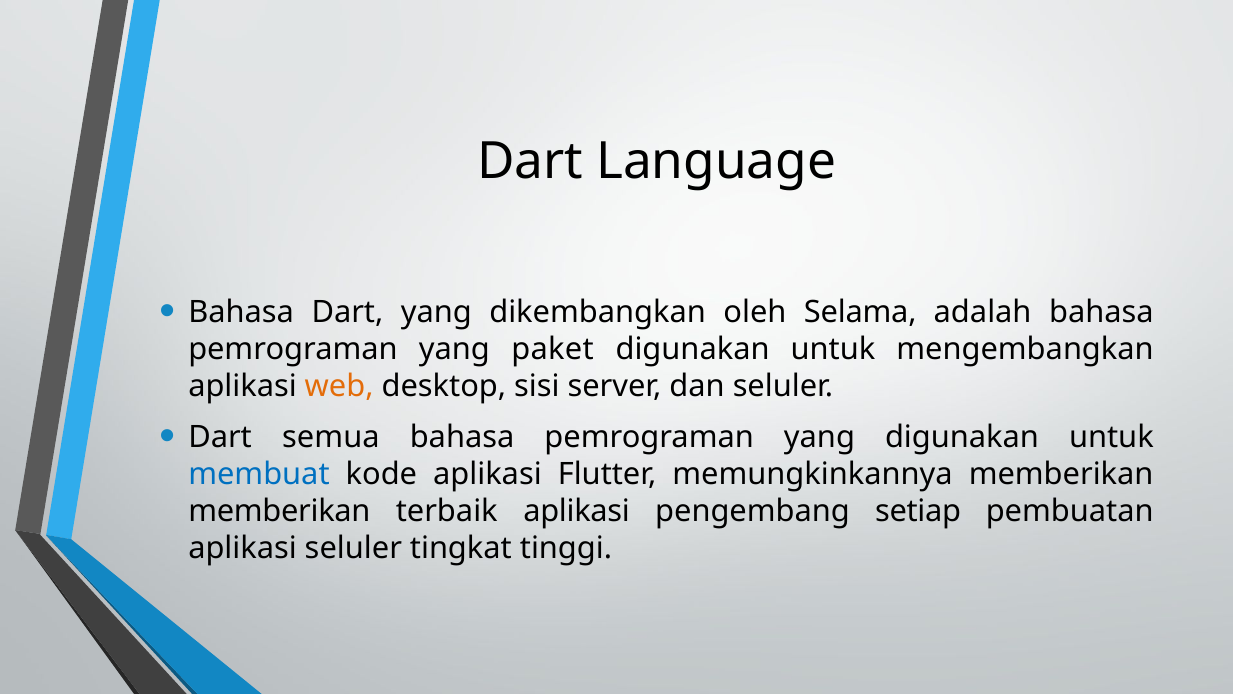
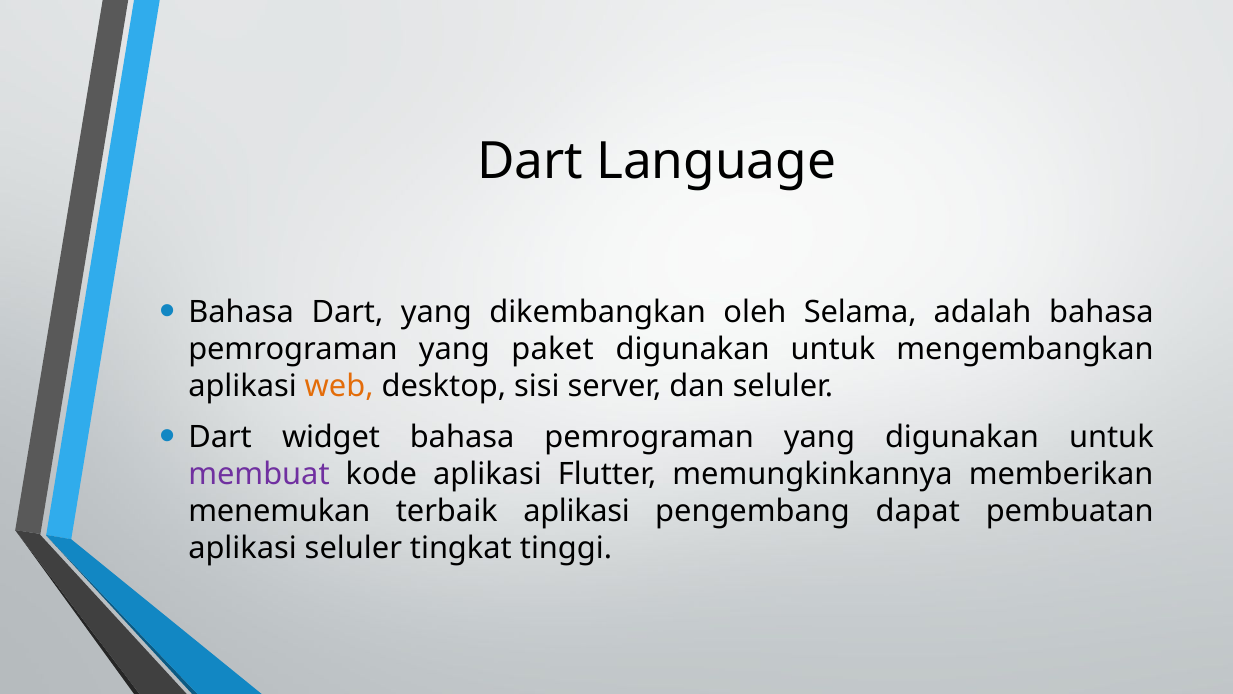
semua: semua -> widget (331, 437)
membuat colour: blue -> purple (259, 474)
memberikan: memberikan -> menemukan (279, 511)
setiap: setiap -> dapat (918, 511)
